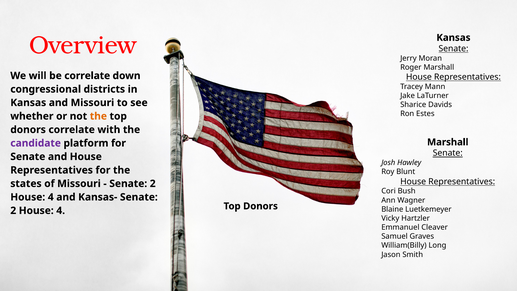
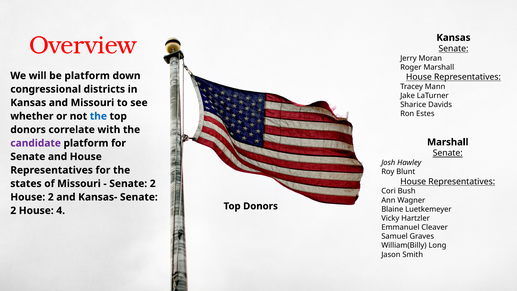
be correlate: correlate -> platform (87, 76)
the colour: orange -> blue (98, 116)
4: 4 -> 2 (51, 197)
